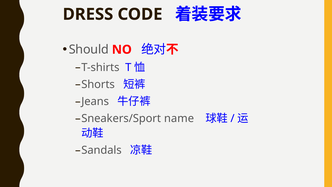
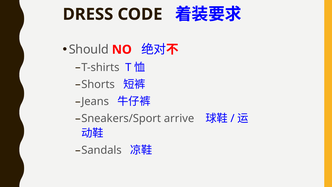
name: name -> arrive (179, 118)
